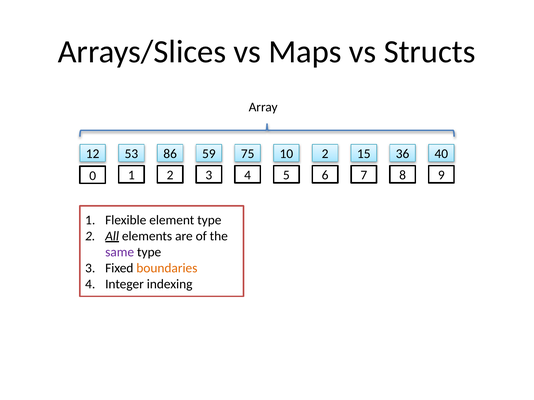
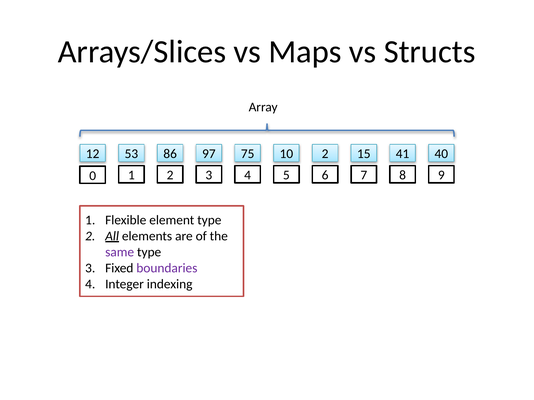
59: 59 -> 97 (209, 154)
36: 36 -> 41 (403, 154)
boundaries colour: orange -> purple (167, 268)
